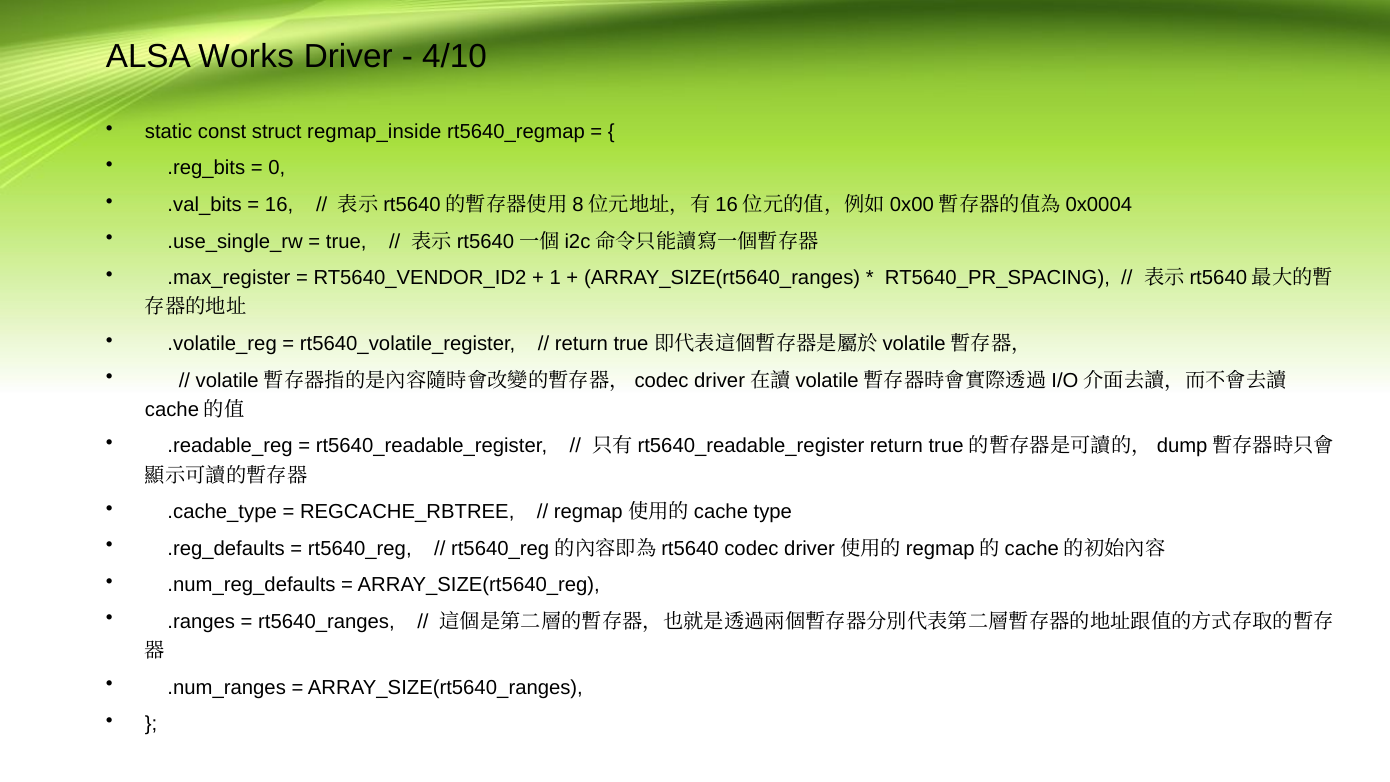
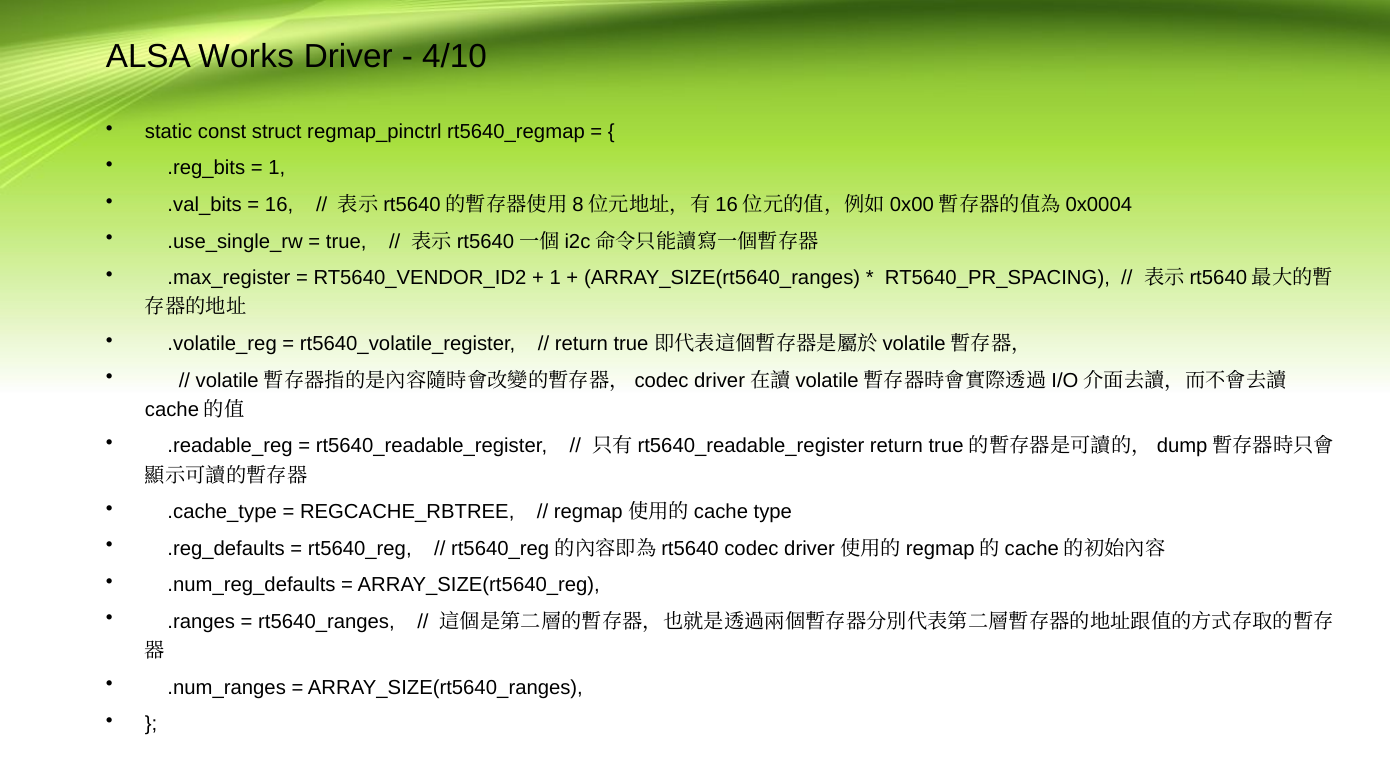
regmap_inside: regmap_inside -> regmap_pinctrl (374, 132)
0: 0 -> 1 (277, 168)
